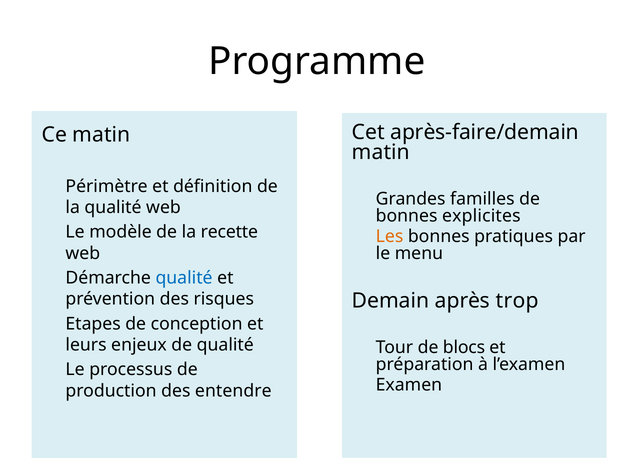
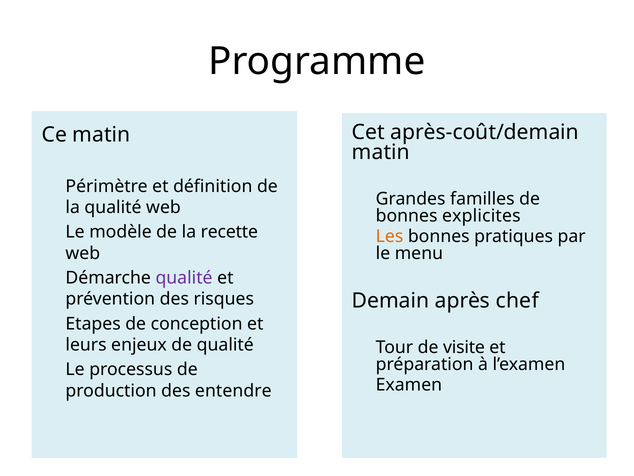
après-faire/demain: après-faire/demain -> après-coût/demain (485, 132)
qualité colour: blue -> purple (184, 278)
trop: trop -> chef (517, 300)
blocs: blocs -> visite (464, 347)
